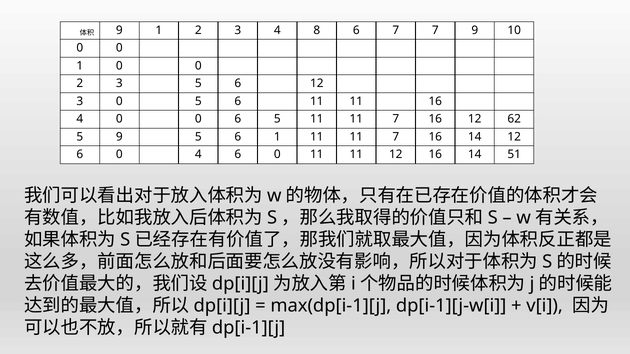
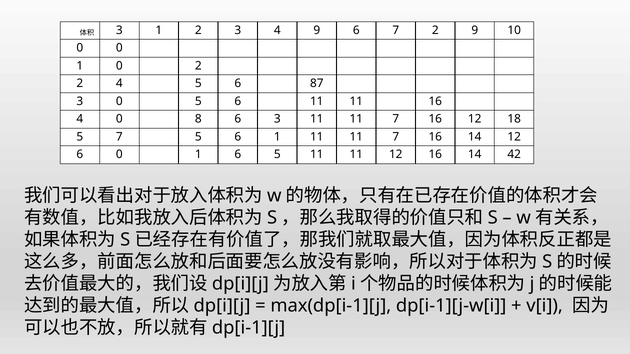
9: 9 -> 3 (119, 30)
4 8: 8 -> 9 (317, 30)
7 7: 7 -> 2 (435, 30)
1 0 0: 0 -> 2 (198, 66)
3: 3 -> 4 (119, 84)
6 12: 12 -> 87 (317, 84)
4 0 0: 0 -> 8 (198, 119)
6 5: 5 -> 3 (277, 119)
62: 62 -> 18 (514, 119)
5 9: 9 -> 7 (119, 137)
6 0 4: 4 -> 1 (198, 155)
0: 0 -> 5 (277, 155)
51: 51 -> 42 (514, 155)
